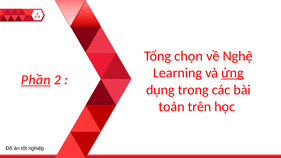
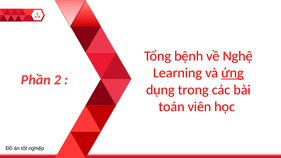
chọn: chọn -> bệnh (189, 56)
Phần underline: present -> none (36, 80)
trên: trên -> viên (200, 107)
